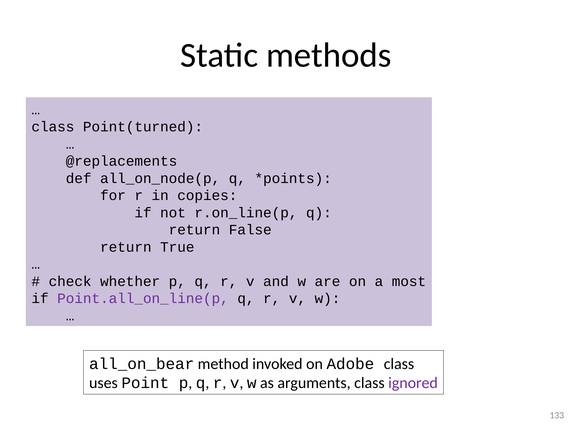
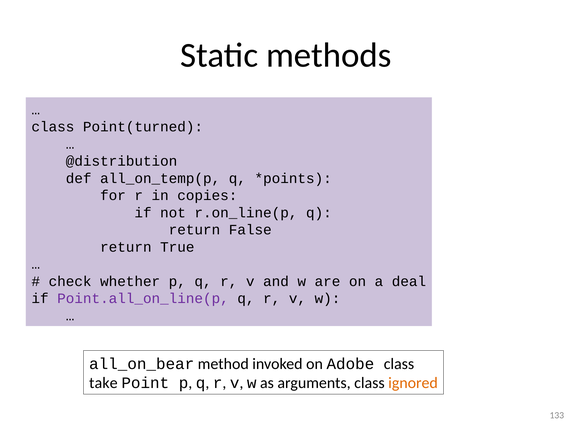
@replacements: @replacements -> @distribution (122, 161)
all_on_node(p: all_on_node(p -> all_on_temp(p (160, 178)
most: most -> deal (409, 281)
uses: uses -> take (103, 383)
ignored colour: purple -> orange (413, 383)
